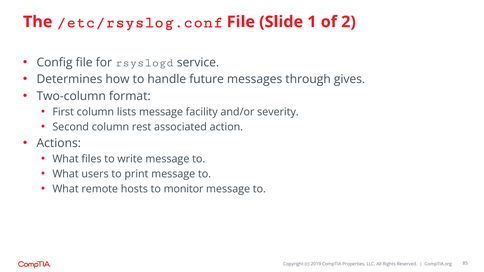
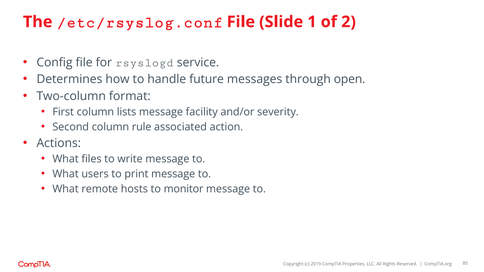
gives: gives -> open (350, 79)
rest: rest -> rule (142, 127)
